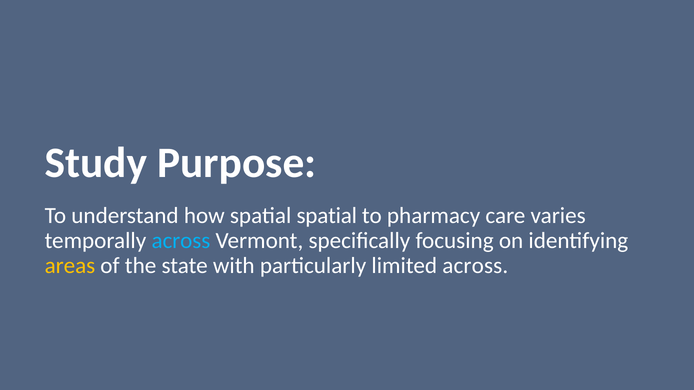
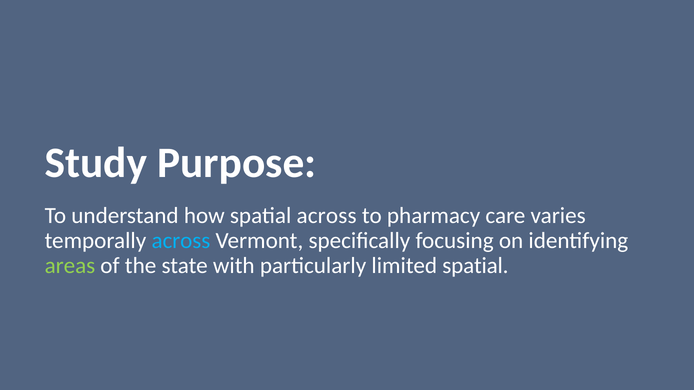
spatial spatial: spatial -> across (327, 216)
areas colour: yellow -> light green (70, 266)
limited across: across -> spatial (475, 266)
